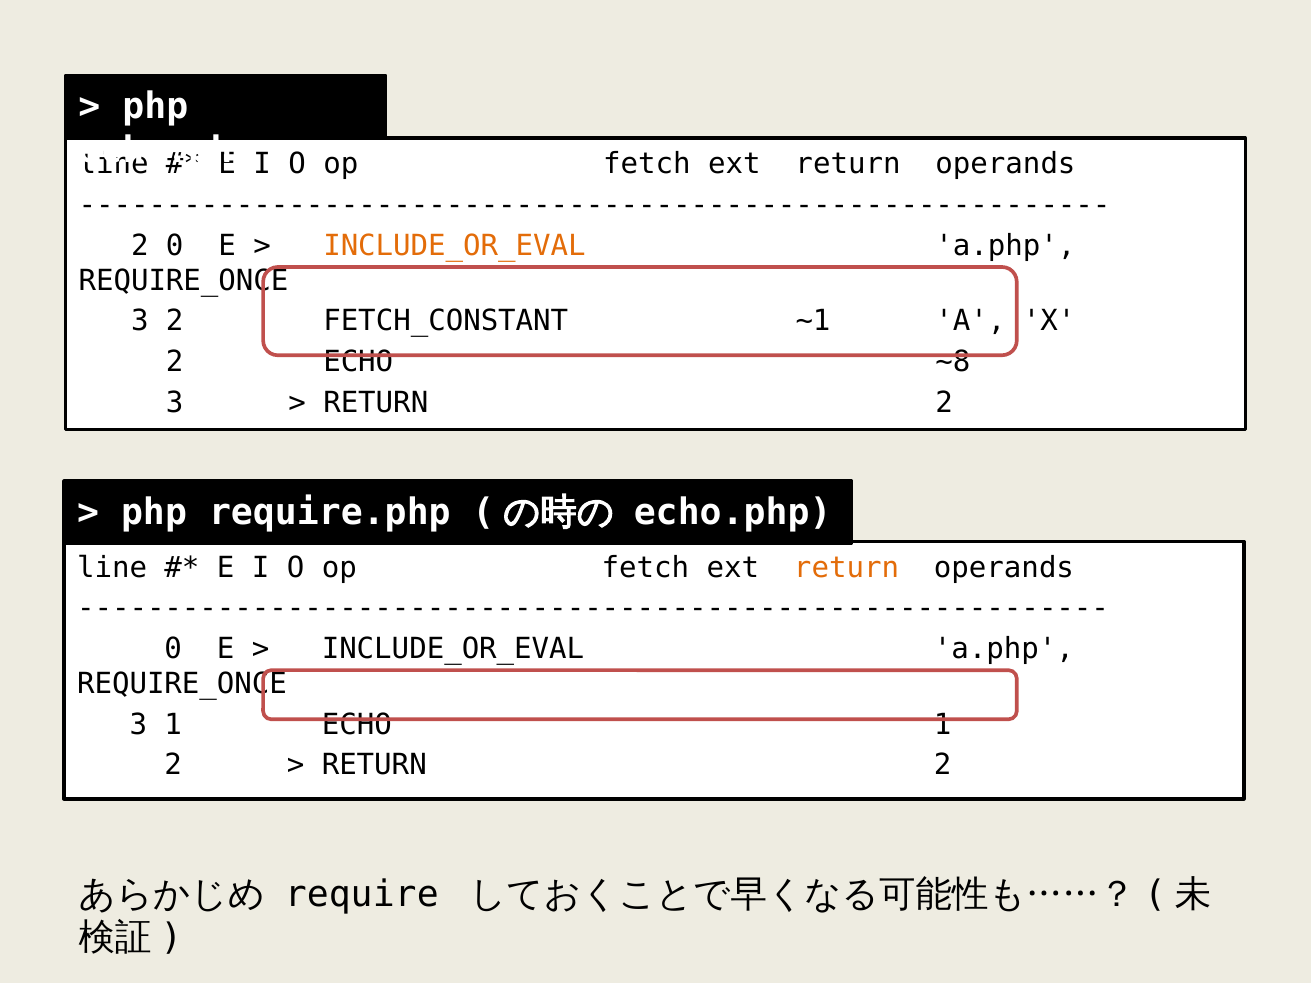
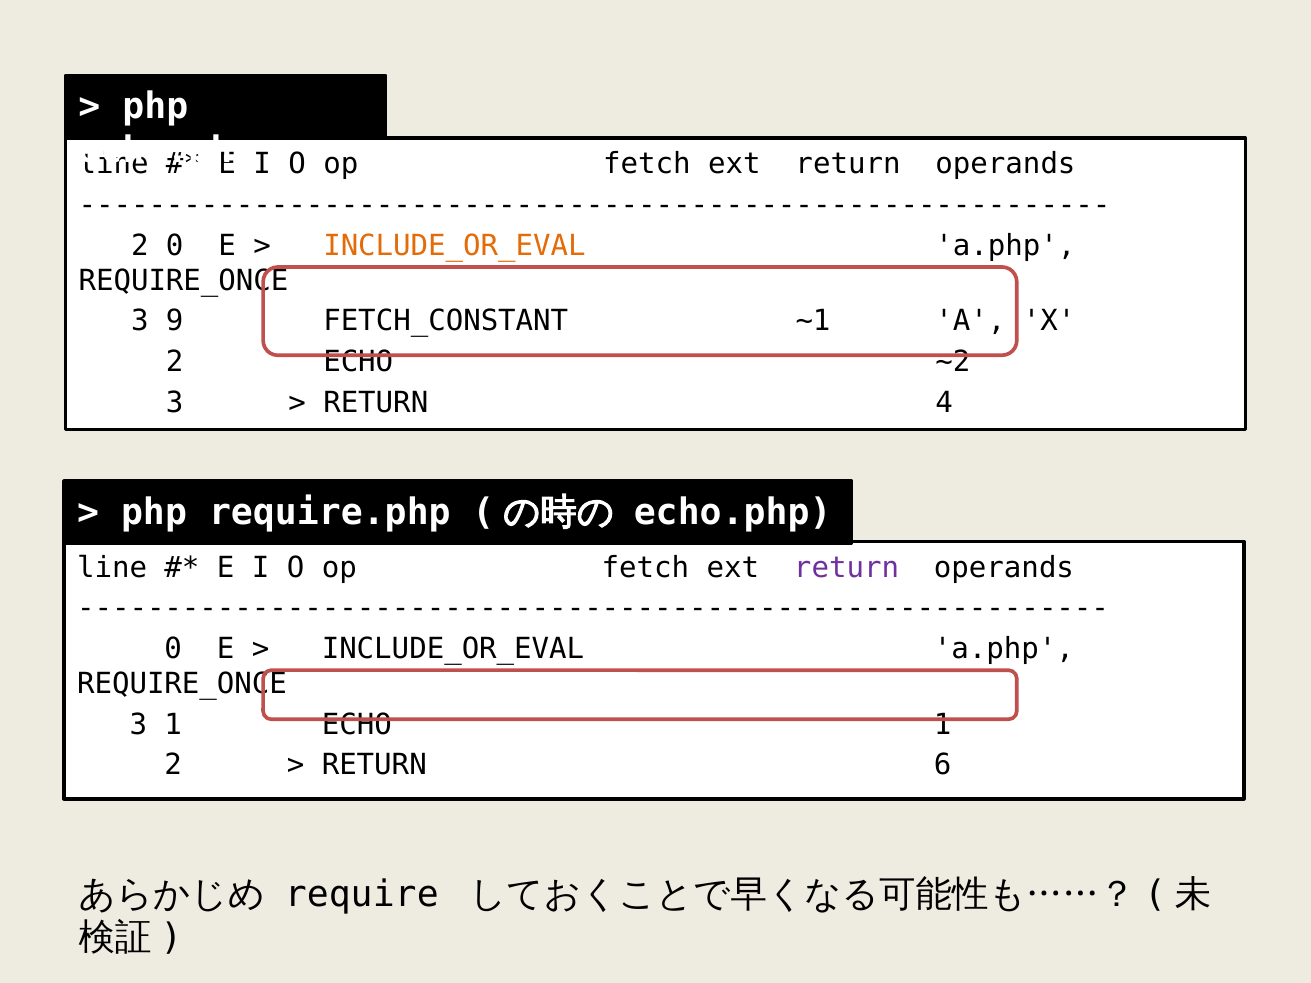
3 2: 2 -> 9 (175, 321)
~8: ~8 -> ~2 (953, 362)
2: 2 -> 4 (944, 403)
return colour: orange -> purple (847, 568)
2: 2 -> 6 (943, 765)
